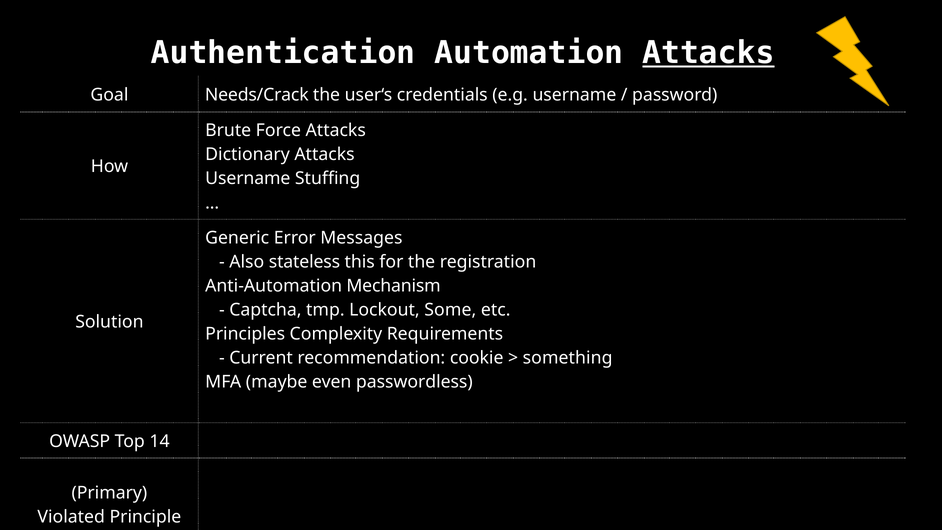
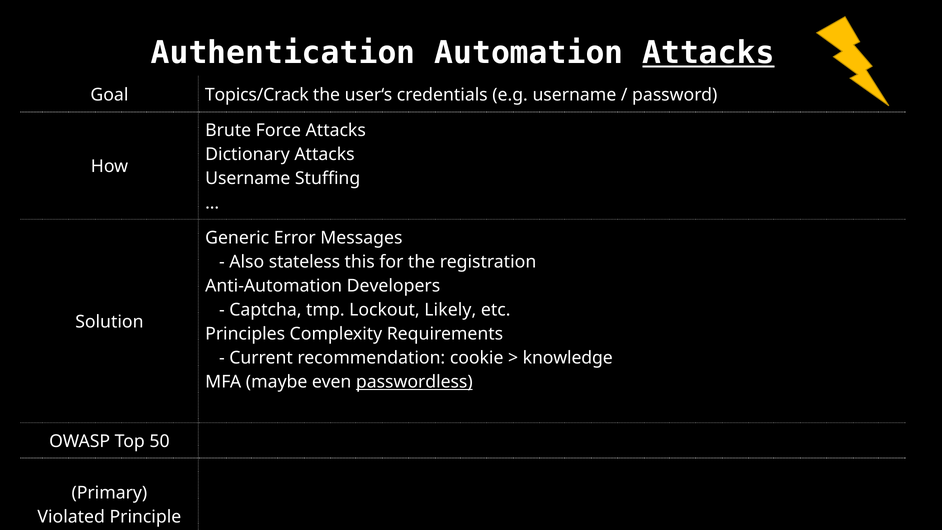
Needs/Crack: Needs/Crack -> Topics/Crack (257, 95)
Mechanism: Mechanism -> Developers (393, 286)
Some: Some -> Likely (450, 310)
something: something -> knowledge (568, 358)
passwordless underline: none -> present (414, 382)
14: 14 -> 50 (160, 441)
